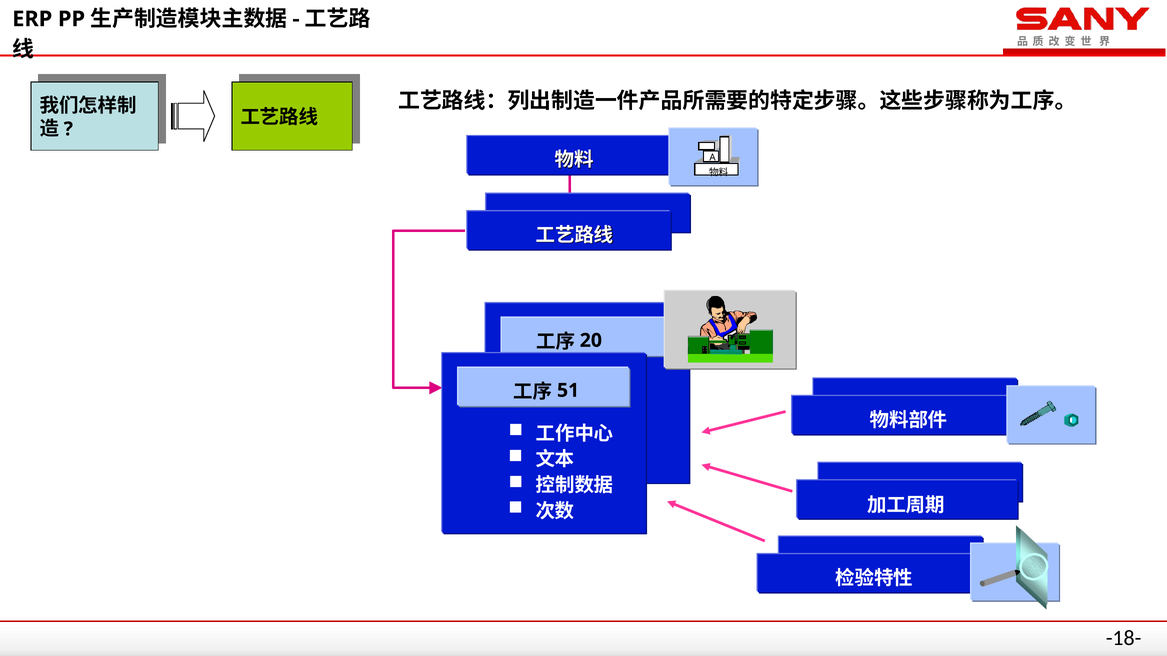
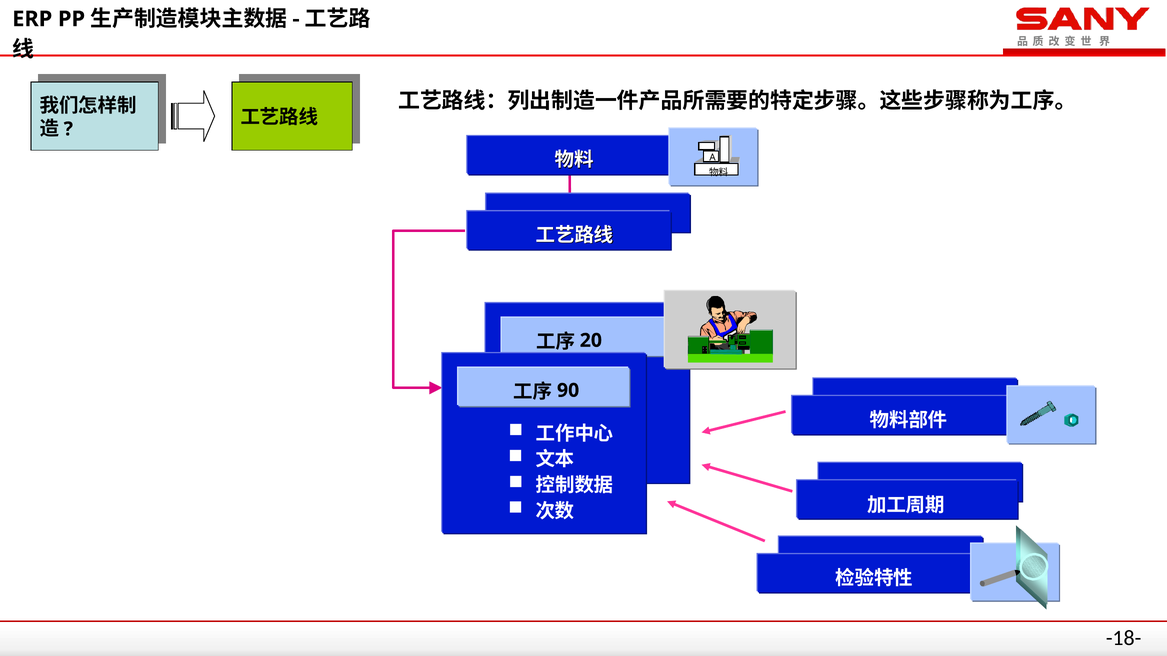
51: 51 -> 90 (568, 391)
